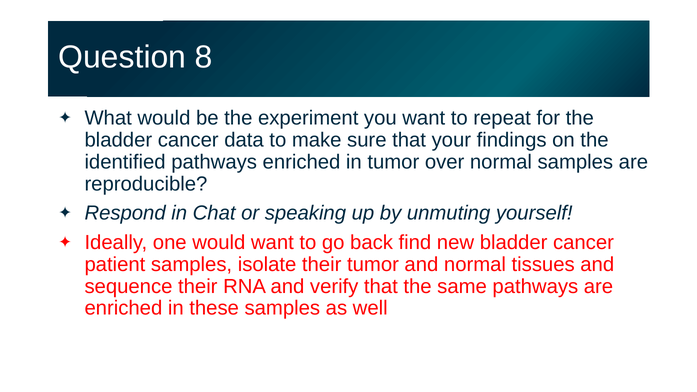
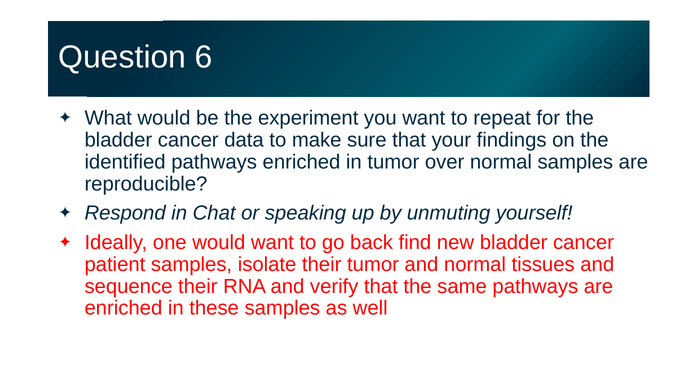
8: 8 -> 6 (204, 57)
